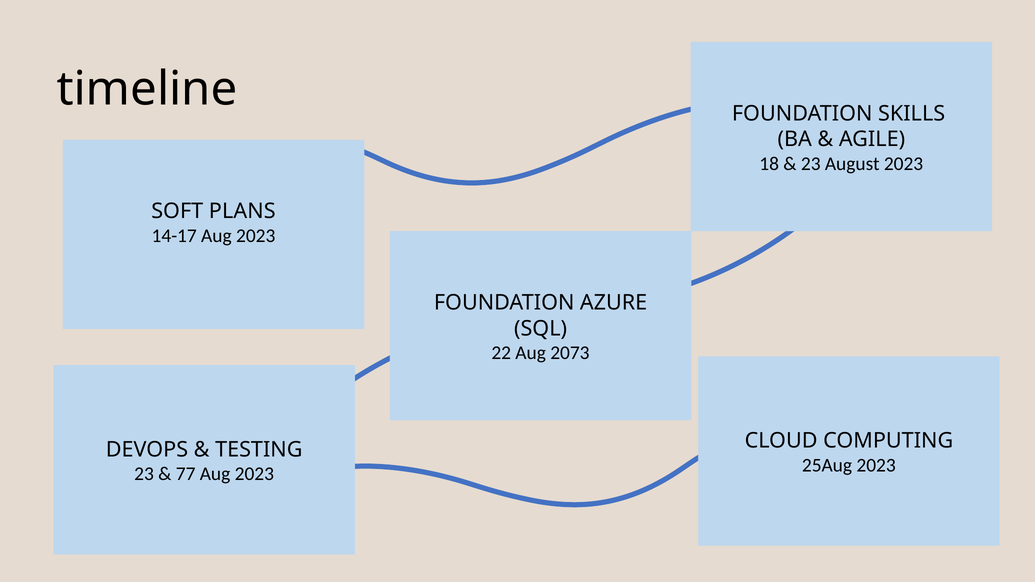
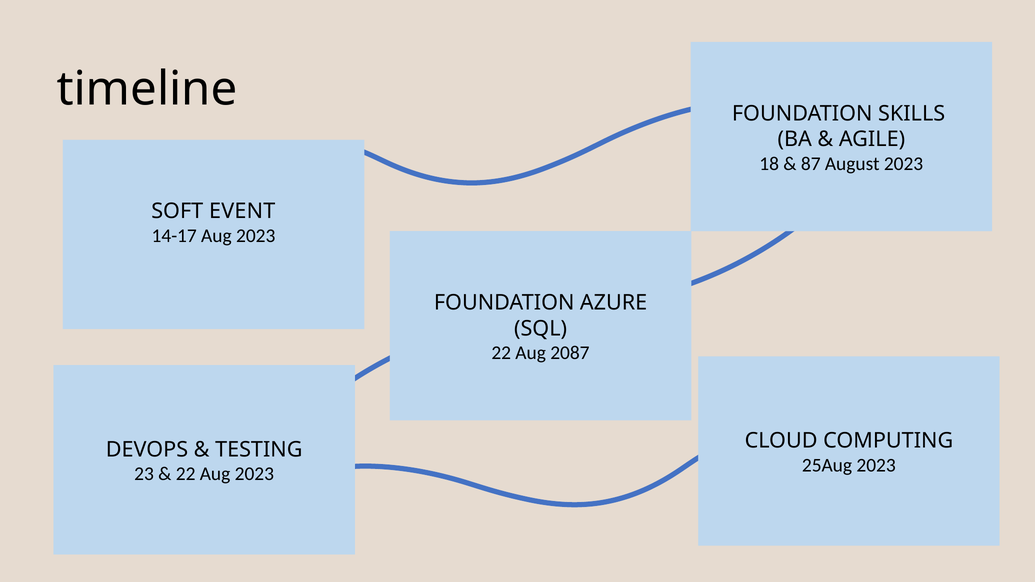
23: 23 -> 87 (811, 164)
PLANS: PLANS -> EVENT (242, 211)
2073: 2073 -> 2087 (570, 353)
77: 77 -> 22 (186, 474)
